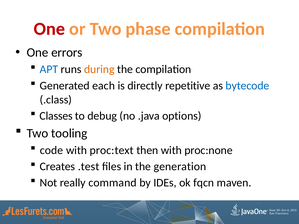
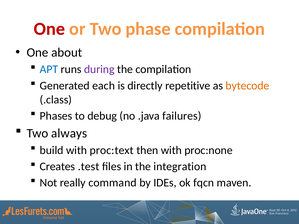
errors: errors -> about (67, 52)
during colour: orange -> purple (99, 69)
bytecode colour: blue -> orange (247, 86)
Classes: Classes -> Phases (56, 116)
options: options -> failures (182, 116)
tooling: tooling -> always (69, 133)
code: code -> build (52, 150)
generation: generation -> integration (180, 167)
